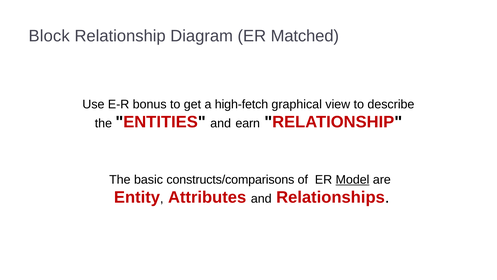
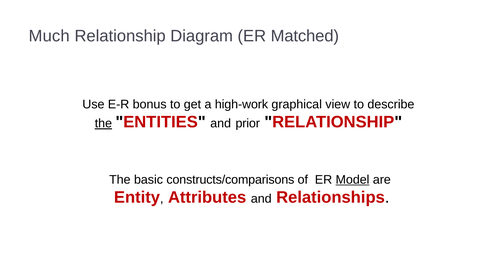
Block: Block -> Much (49, 36)
high-fetch: high-fetch -> high-work (241, 104)
the underline: none -> present (103, 123)
earn: earn -> prior (248, 123)
